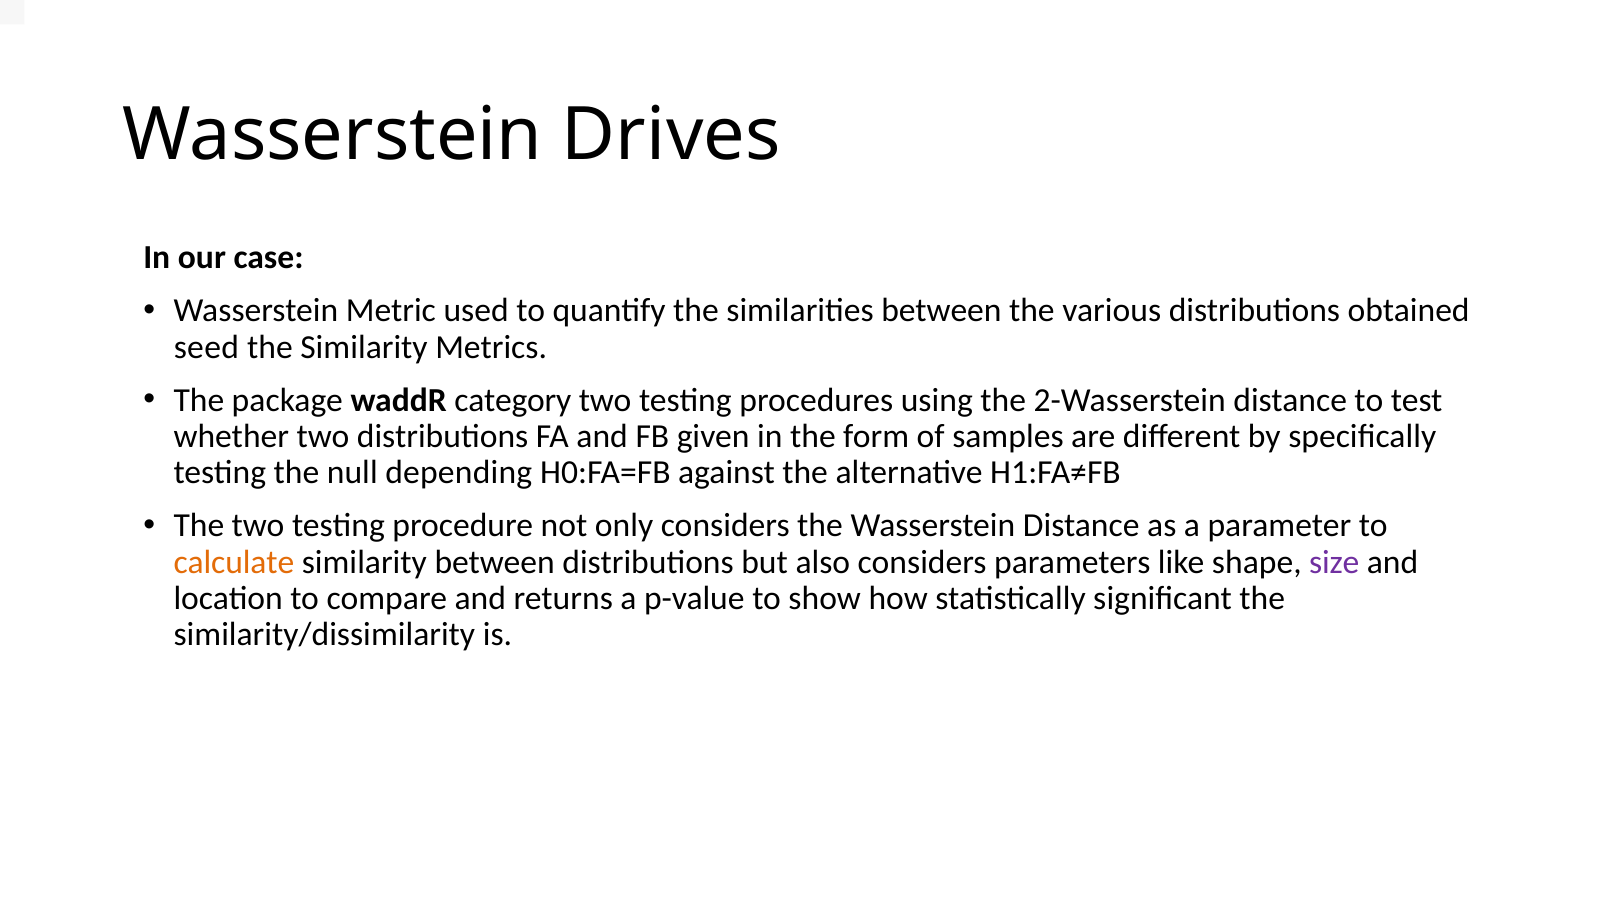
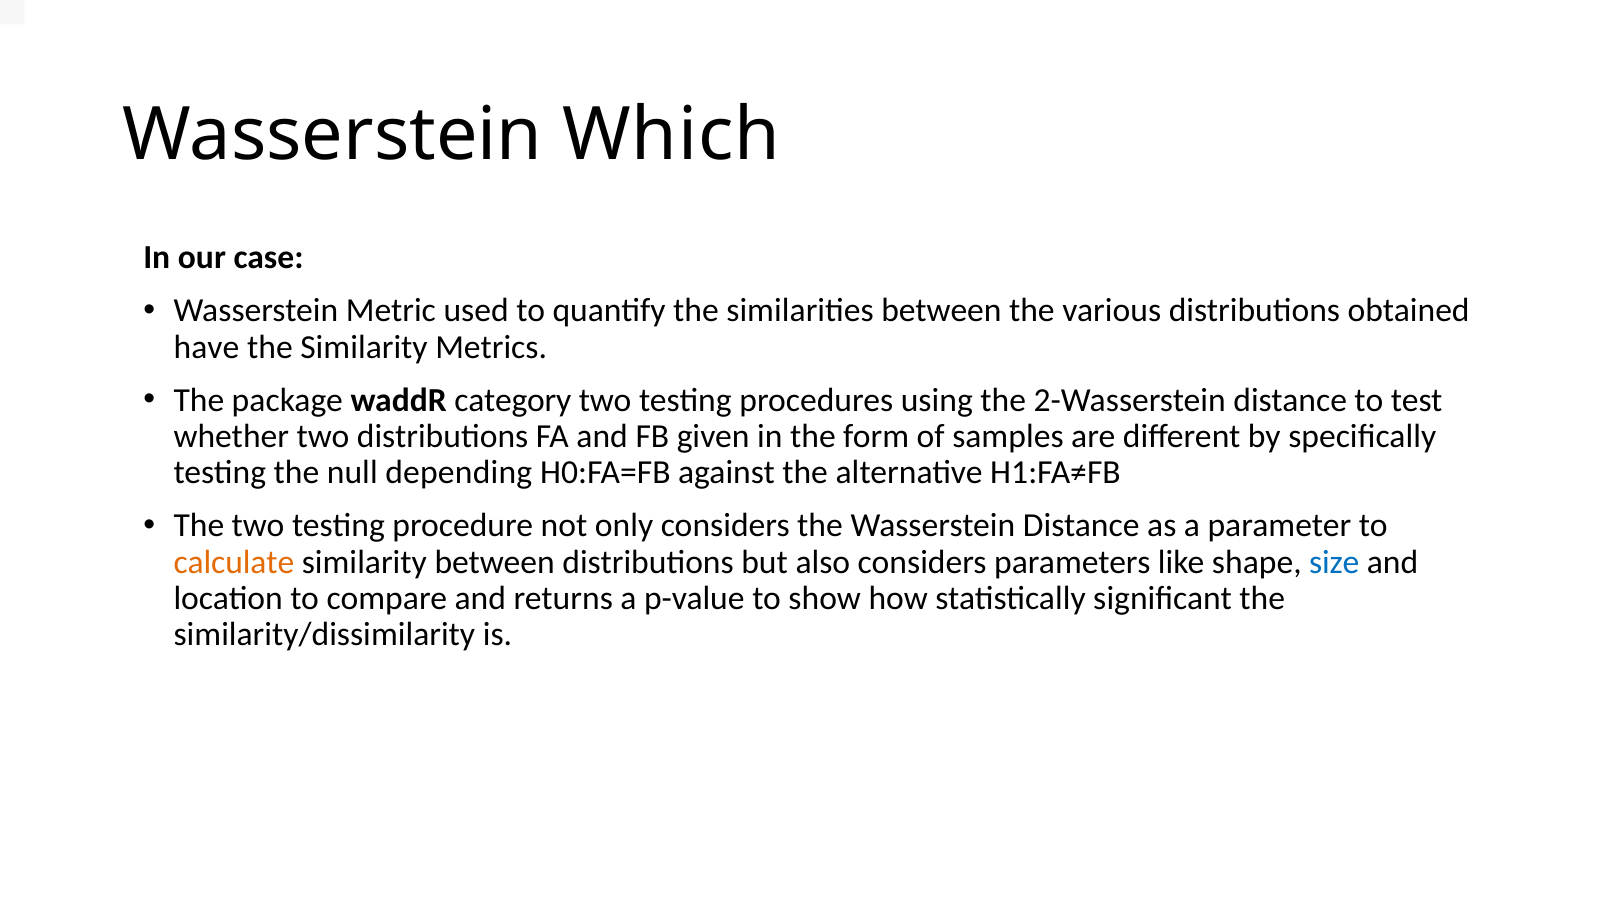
Drives: Drives -> Which (671, 135)
seed: seed -> have (206, 347)
size colour: purple -> blue (1334, 562)
